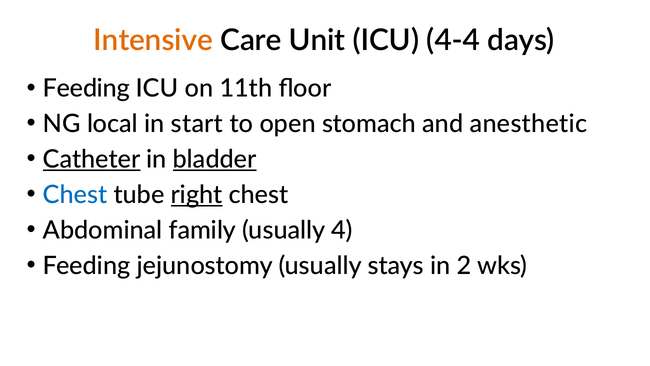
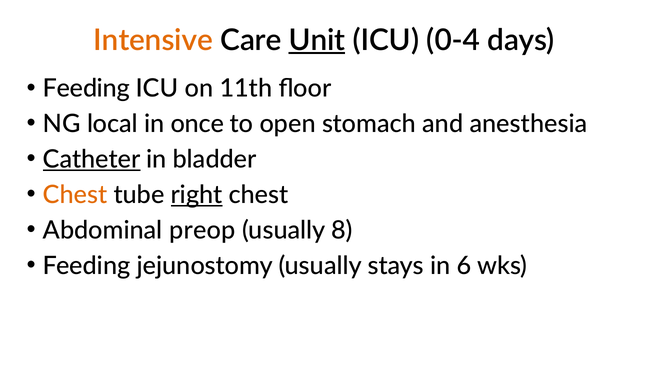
Unit underline: none -> present (317, 40)
4-4: 4-4 -> 0-4 (453, 40)
start: start -> once (197, 124)
anesthetic: anesthetic -> anesthesia (529, 124)
bladder underline: present -> none (215, 159)
Chest colour: blue -> orange (75, 195)
family: family -> preop (202, 230)
4: 4 -> 8 (342, 230)
2: 2 -> 6 (464, 266)
